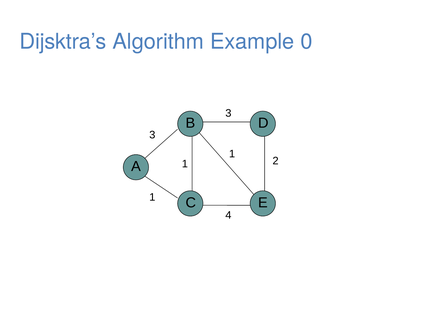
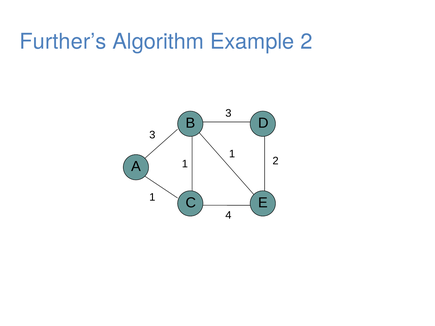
Dijsktra’s: Dijsktra’s -> Further’s (63, 42)
Example 0: 0 -> 2 (307, 42)
